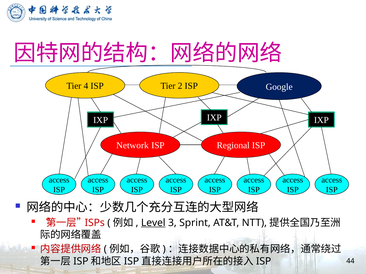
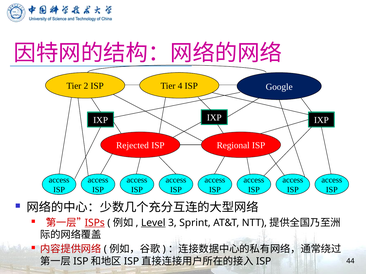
4: 4 -> 2 (86, 86)
2: 2 -> 4 (180, 86)
Network: Network -> Rejected (132, 146)
ISPs underline: none -> present (95, 223)
